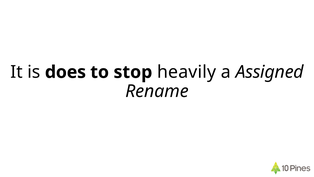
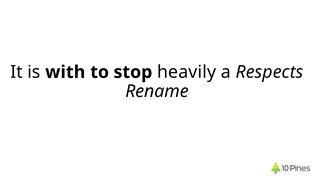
does: does -> with (65, 72)
Assigned: Assigned -> Respects (269, 72)
